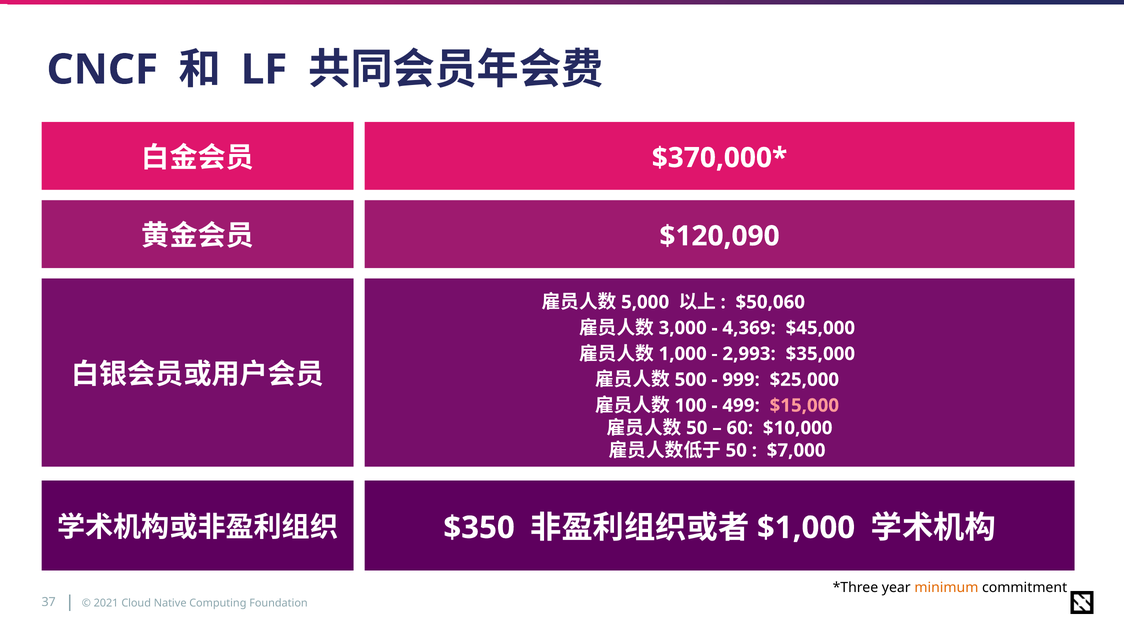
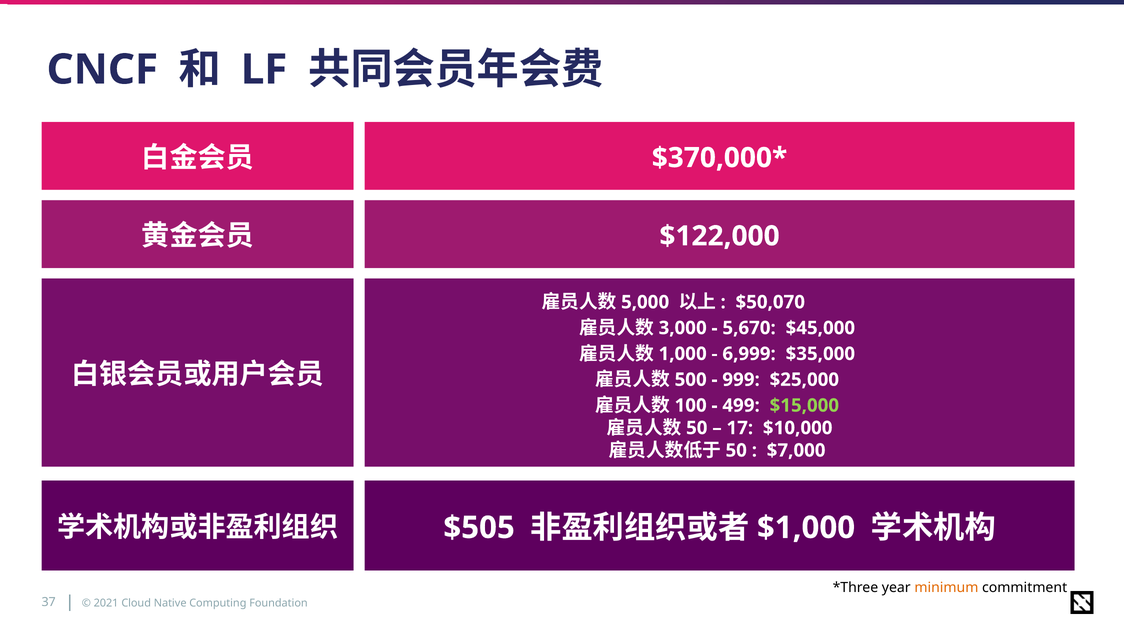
$120,090: $120,090 -> $122,000 (720, 236)
$50,060: $50,060 -> $50,070 (770, 302)
4,369: 4,369 -> 5,670 (749, 328)
2,993: 2,993 -> 6,999 (749, 354)
$15,000 colour: pink -> light green (804, 406)
60: 60 -> 17 (740, 428)
$350: $350 -> $505 (479, 528)
